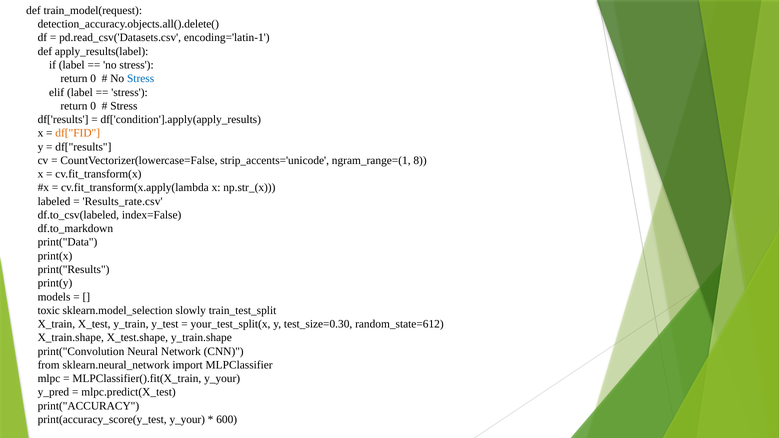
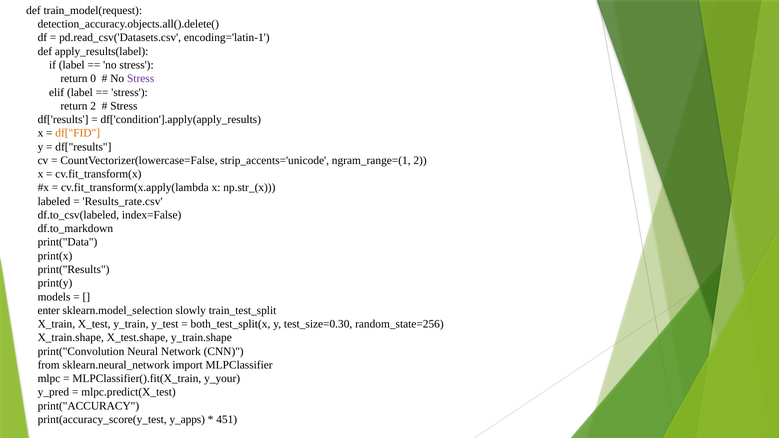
Stress colour: blue -> purple (141, 79)
0: 0 -> 2 (93, 106)
ngram_range=(1 8: 8 -> 2 (420, 161)
toxic: toxic -> enter (49, 311)
your_test_split(x: your_test_split(x -> both_test_split(x (230, 324)
random_state=612: random_state=612 -> random_state=256 (399, 324)
print(accuracy_score(y_test y_your: y_your -> y_apps (187, 420)
600: 600 -> 451 (227, 420)
